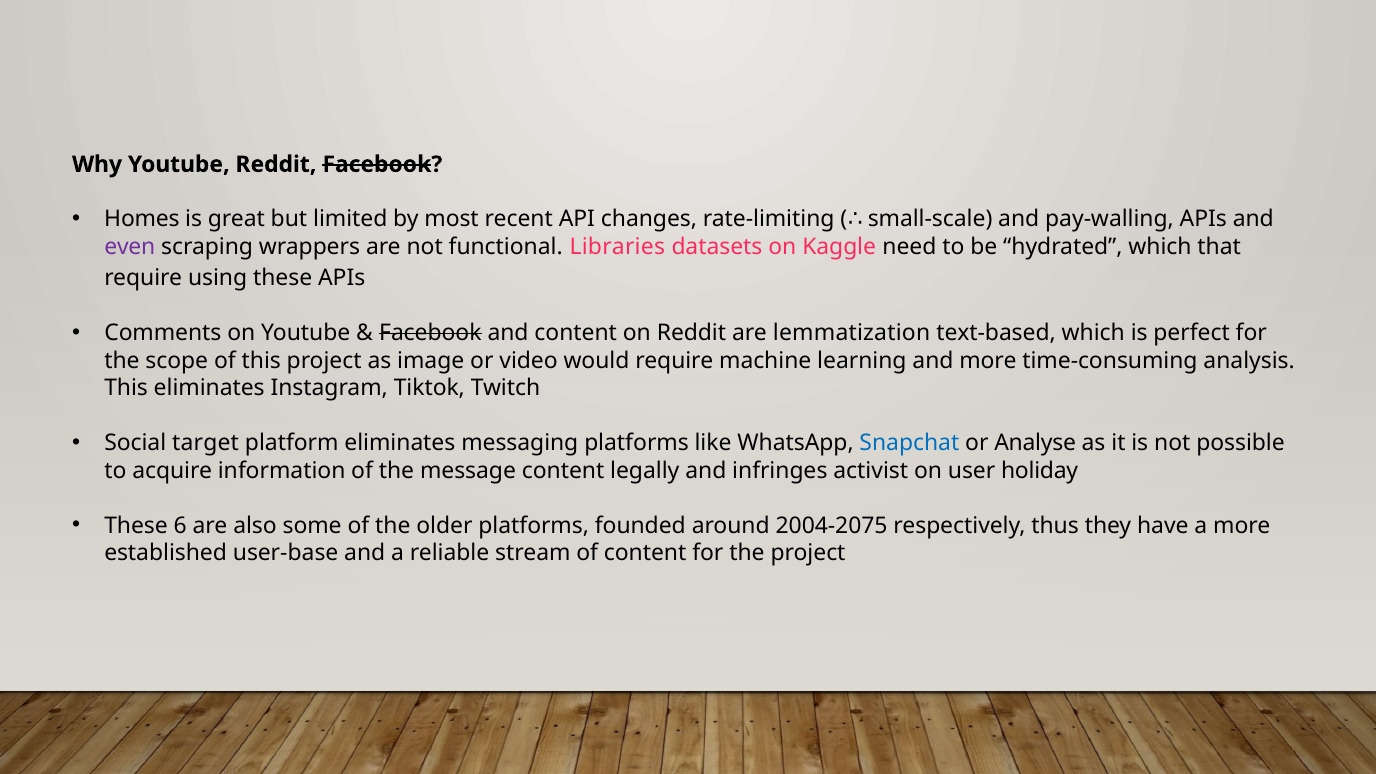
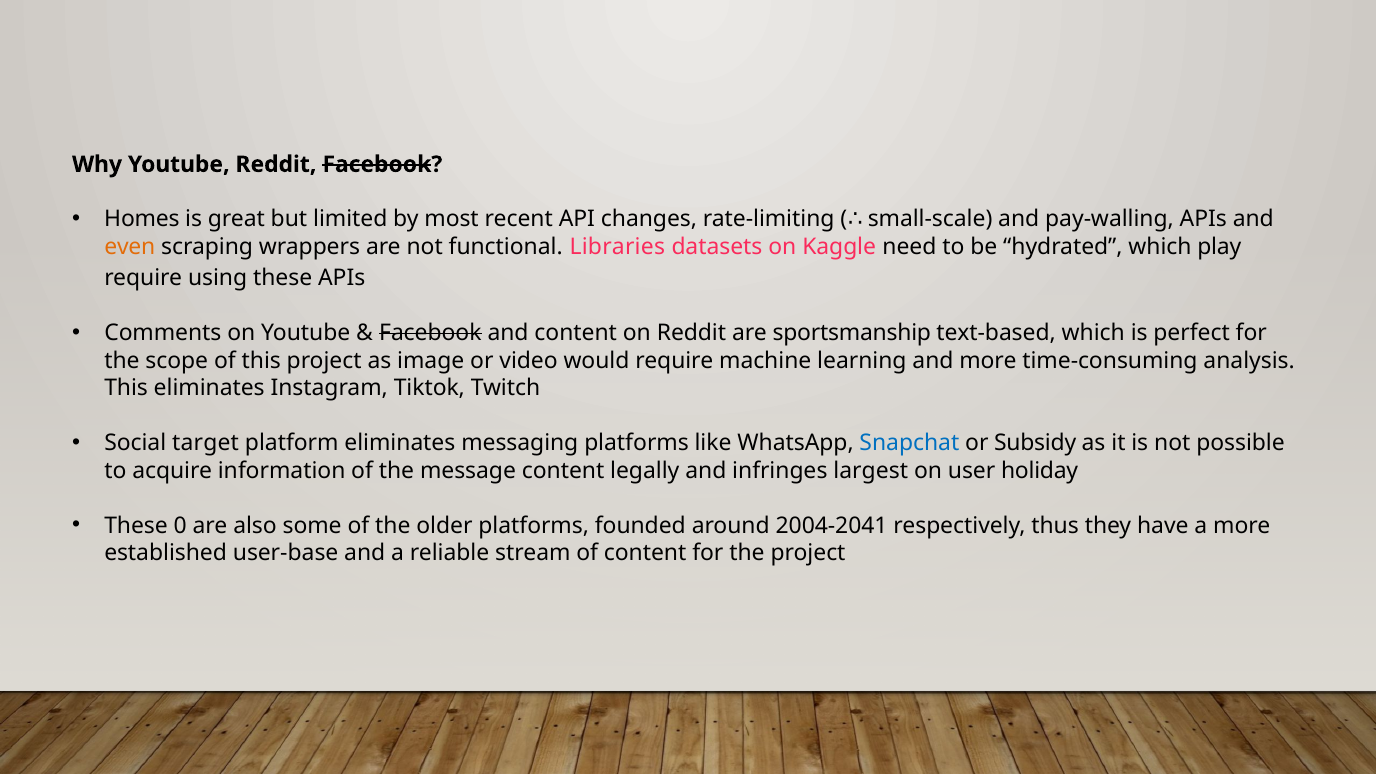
even colour: purple -> orange (130, 247)
that: that -> play (1219, 247)
lemmatization: lemmatization -> sportsmanship (852, 333)
Analyse: Analyse -> Subsidy (1035, 443)
activist: activist -> largest (871, 471)
6: 6 -> 0 (180, 526)
2004-2075: 2004-2075 -> 2004-2041 (832, 526)
